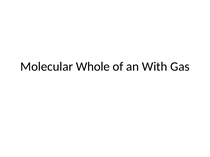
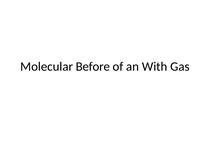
Whole: Whole -> Before (93, 67)
